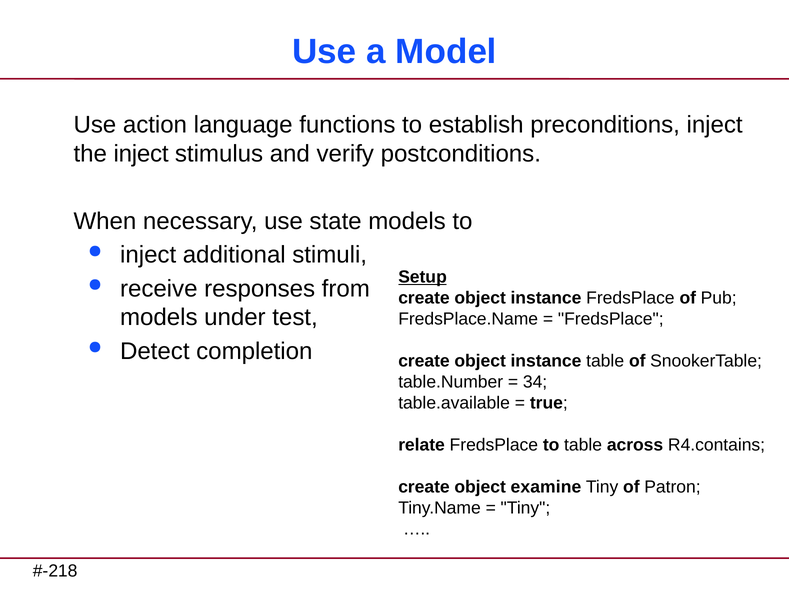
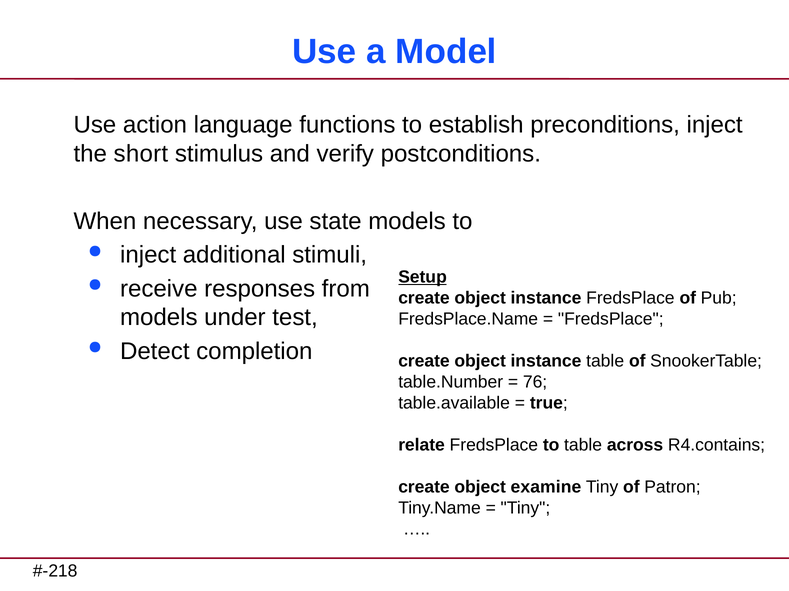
the inject: inject -> short (141, 154)
34: 34 -> 76 (535, 382)
